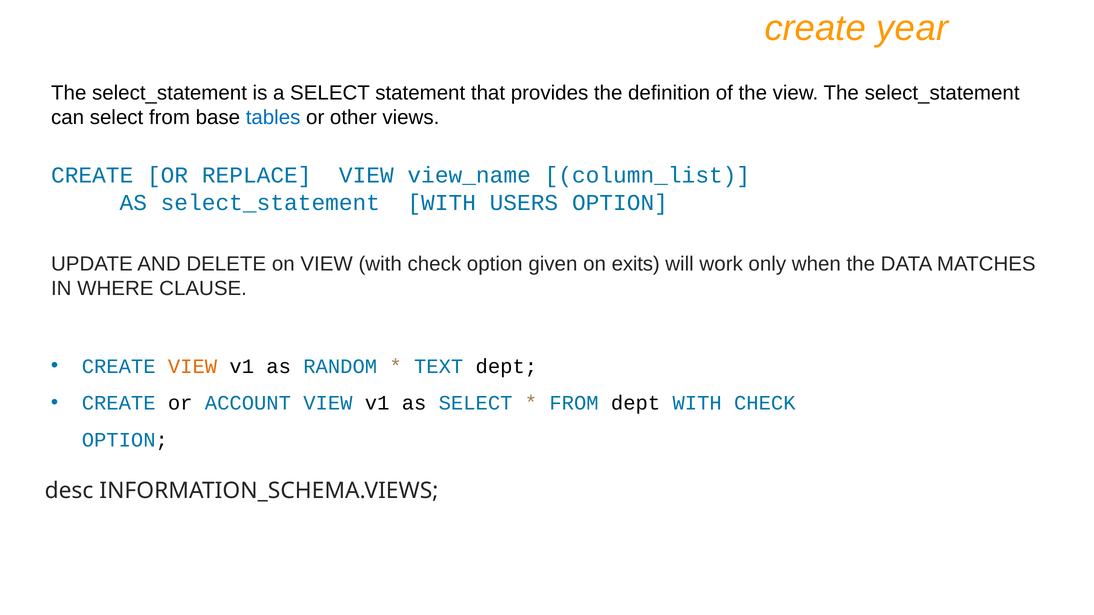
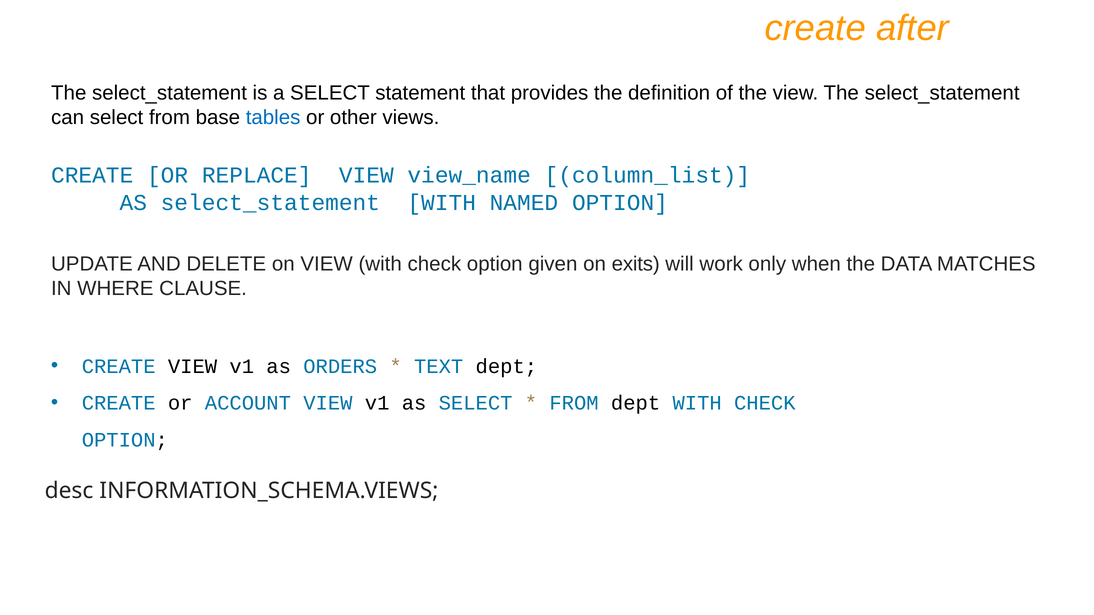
year: year -> after (912, 28)
USERS: USERS -> NAMED (524, 203)
VIEW colour: orange -> black (193, 367)
RANDOM: RANDOM -> ORDERS (340, 367)
